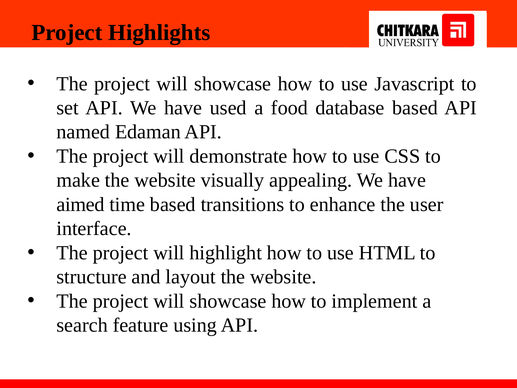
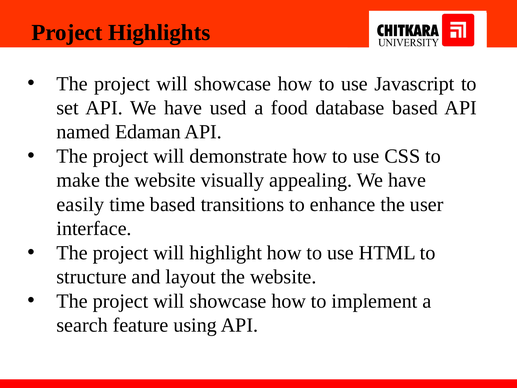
aimed: aimed -> easily (80, 204)
